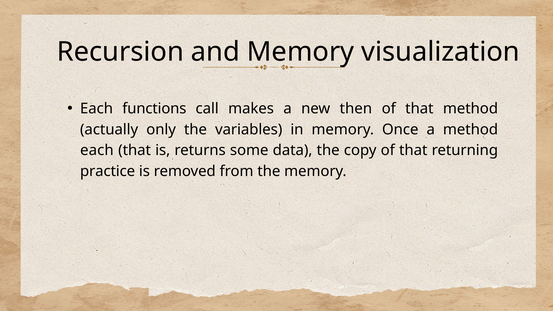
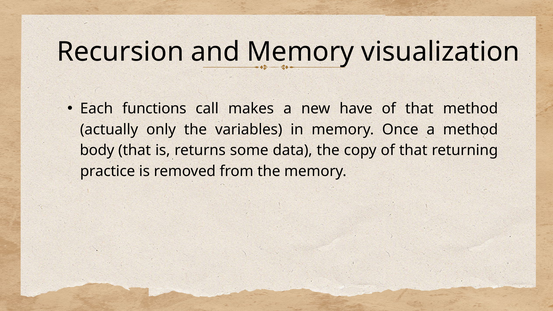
then: then -> have (356, 109)
each: each -> body (97, 150)
